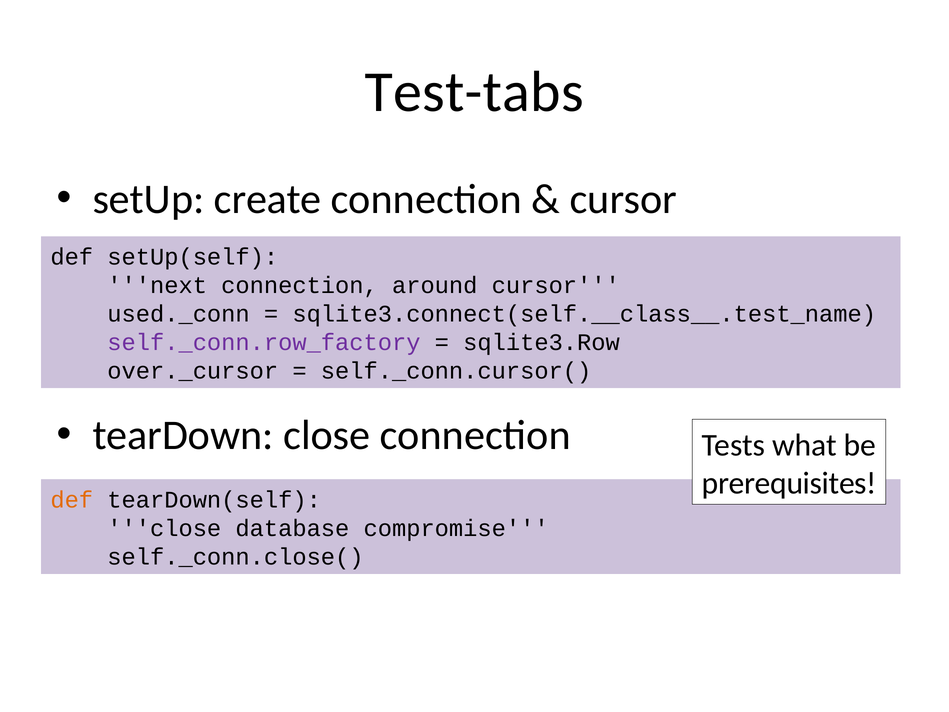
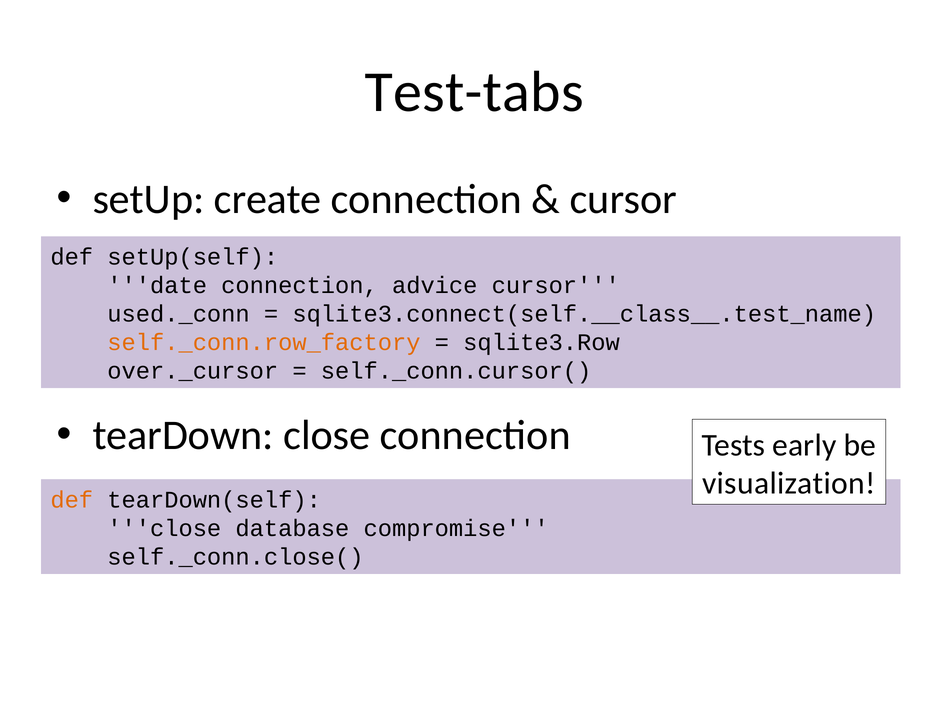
next: next -> date (157, 285)
around: around -> advice (435, 285)
self._conn.row_factory colour: purple -> orange (264, 342)
what: what -> early (804, 445)
prerequisites: prerequisites -> visualization (789, 483)
